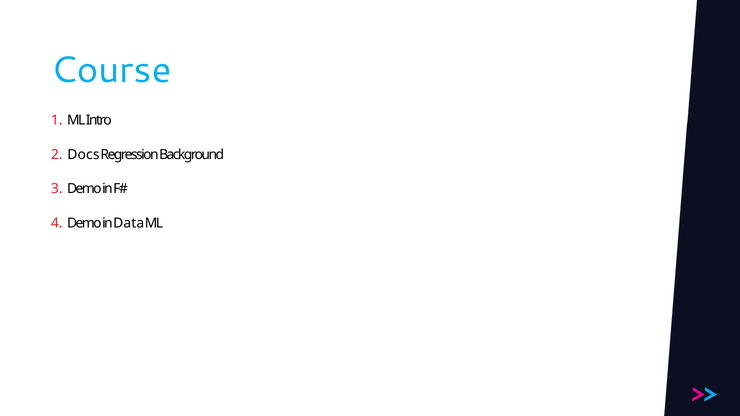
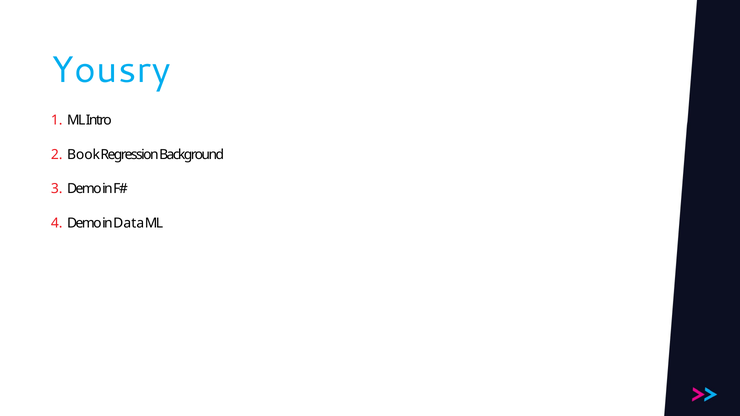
Course: Course -> Yousry (111, 70)
Docs: Docs -> Book (84, 155)
